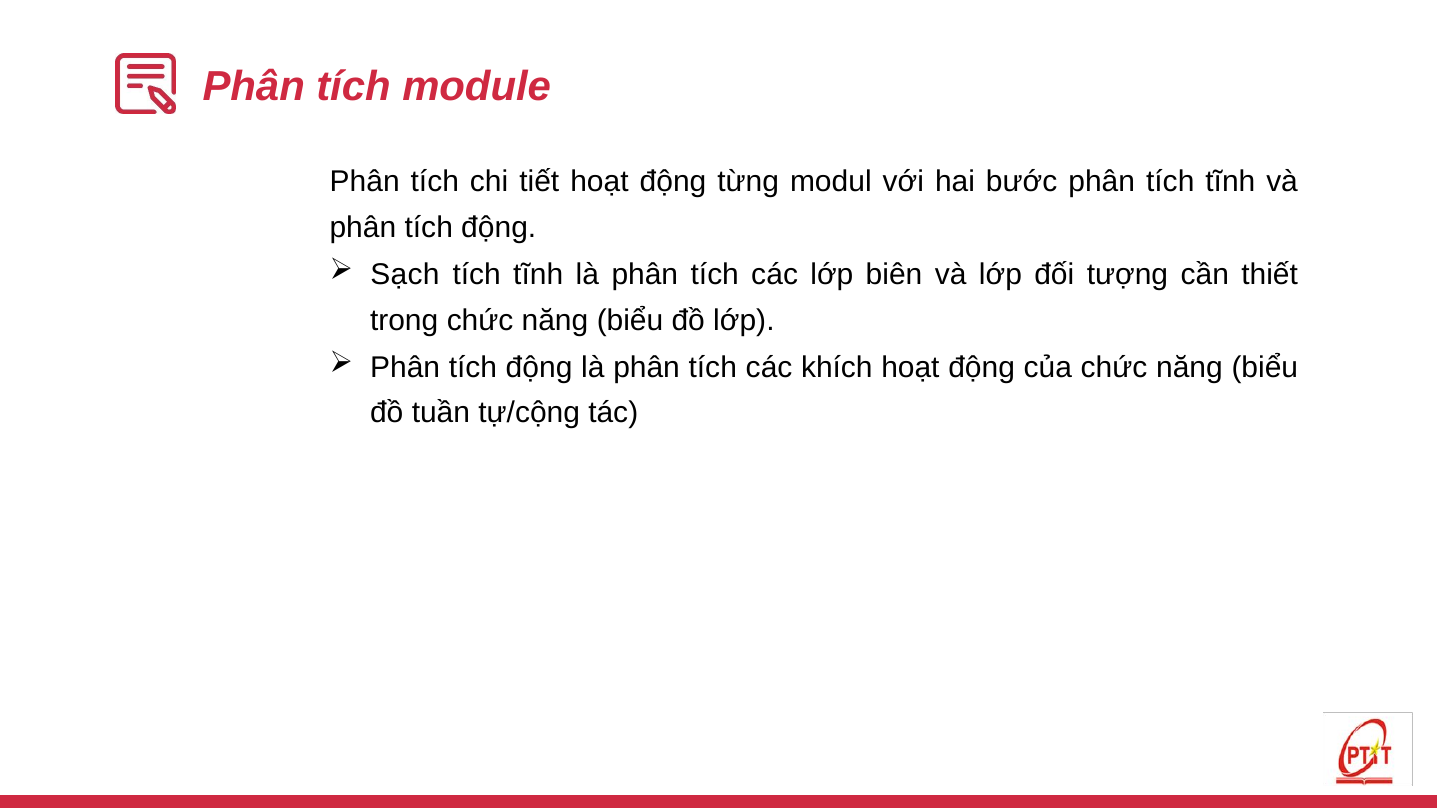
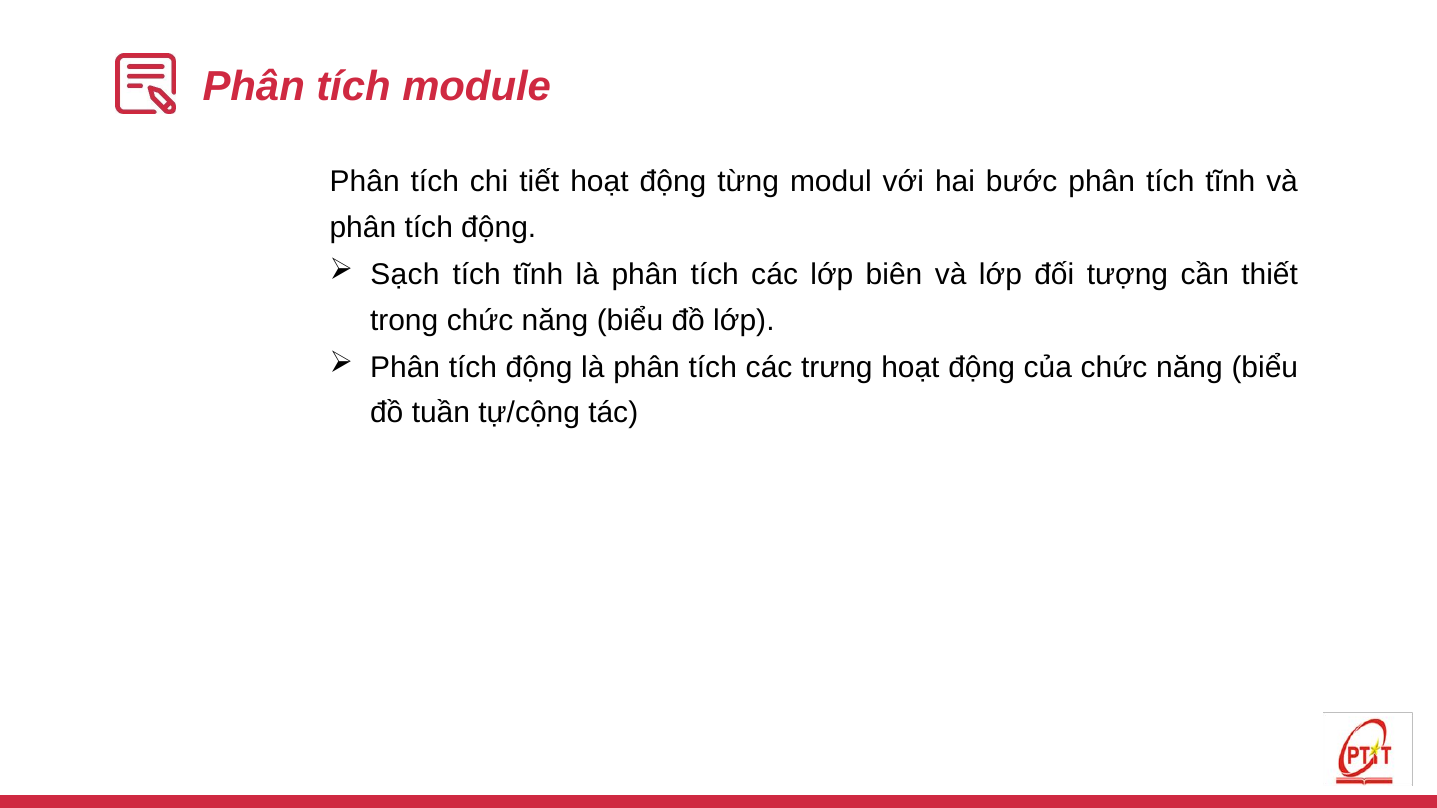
khích: khích -> trưng (837, 367)
